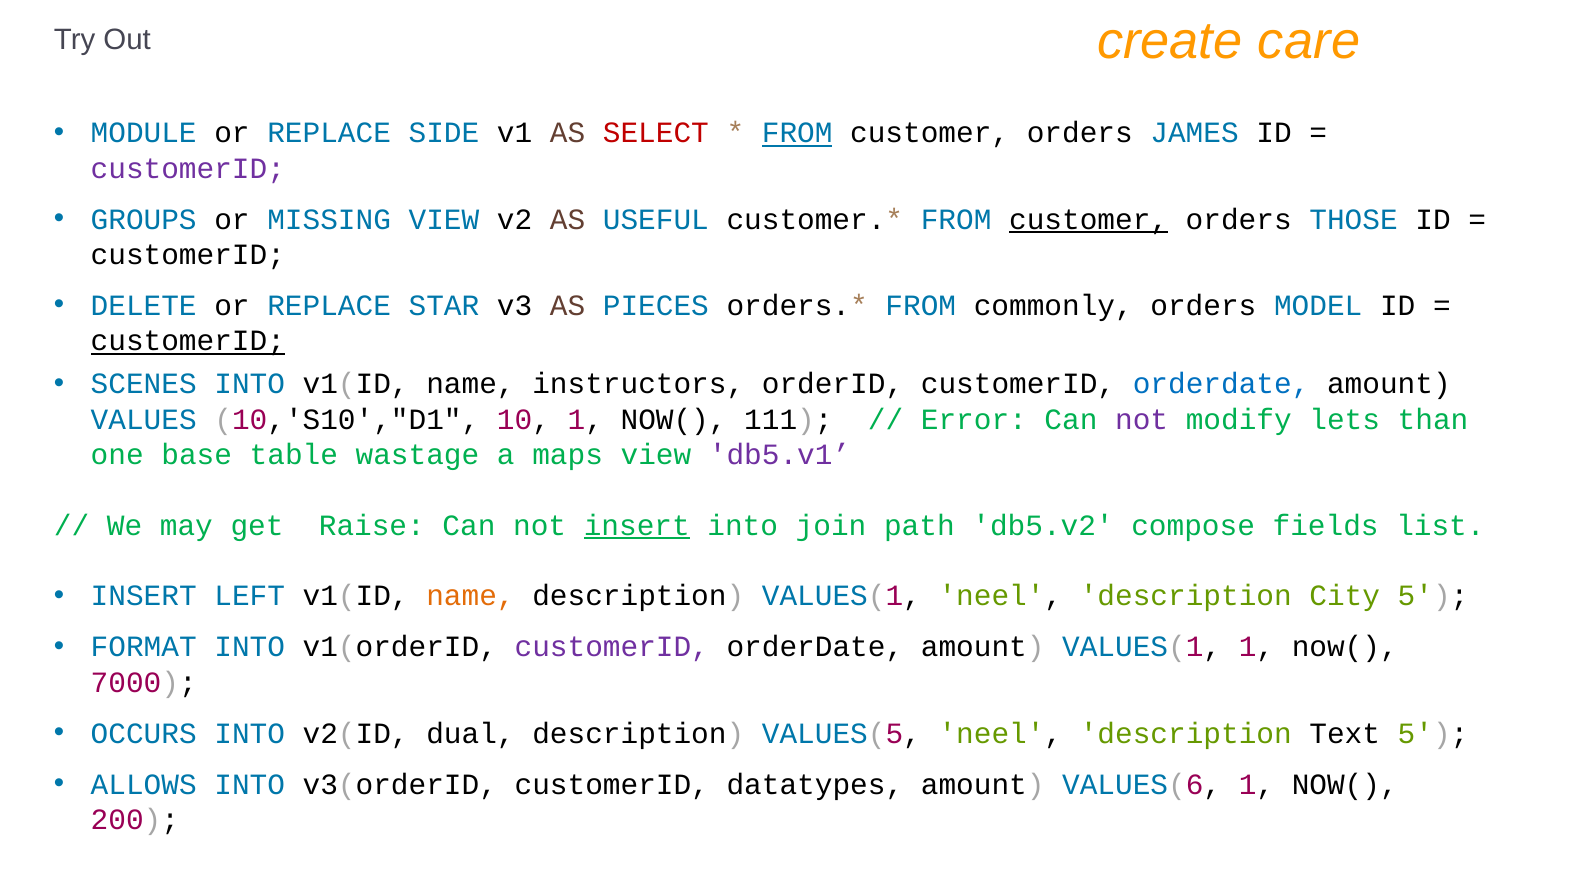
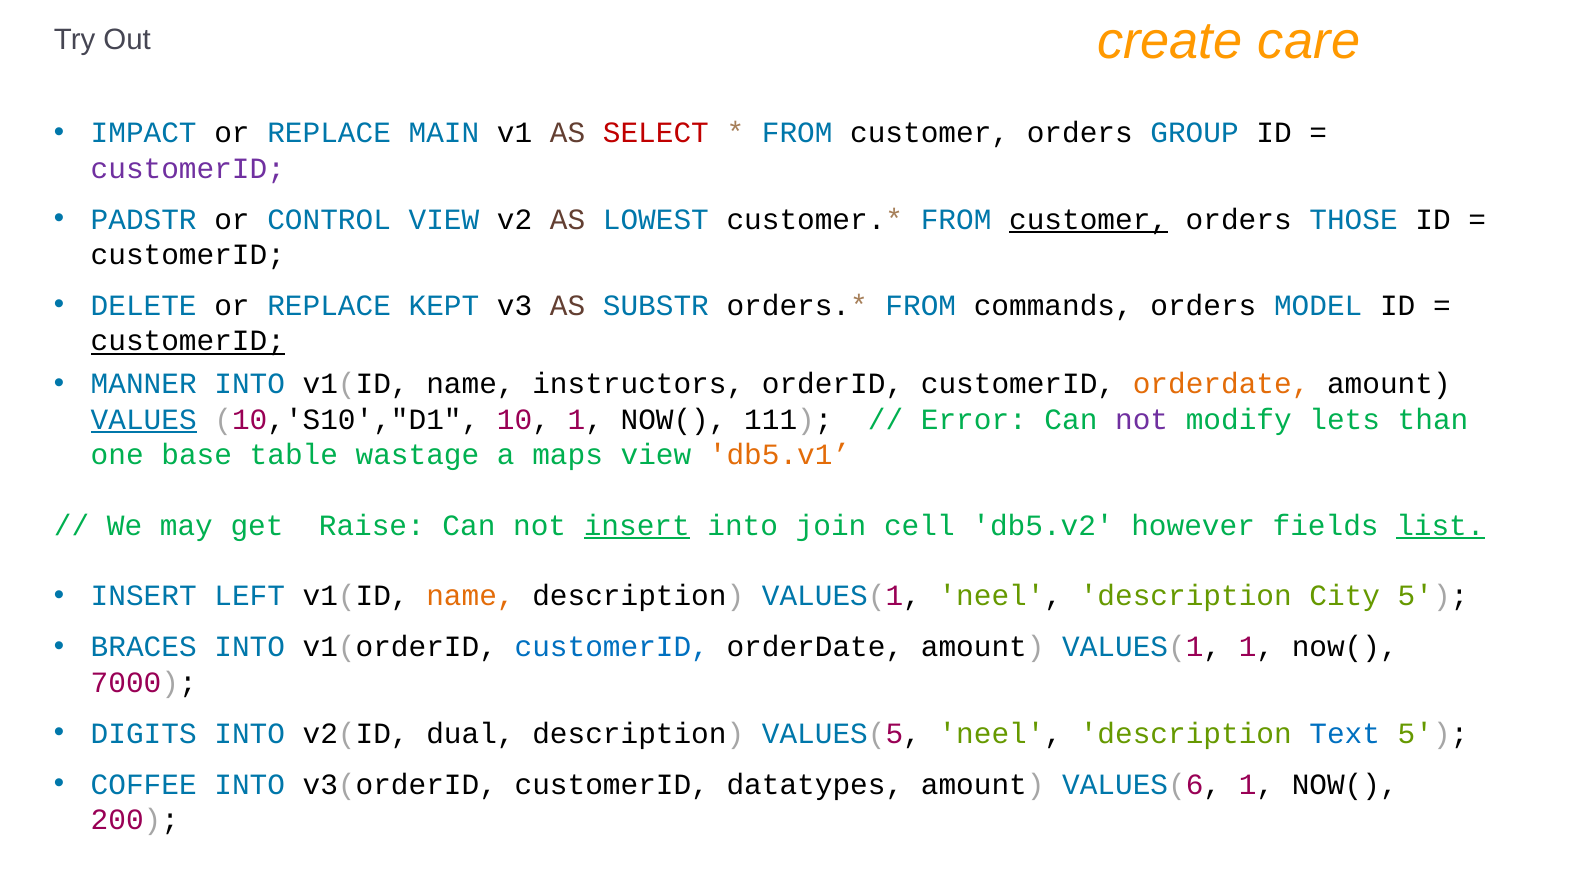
MODULE: MODULE -> IMPACT (144, 133)
SIDE: SIDE -> MAIN (444, 133)
FROM underline: present -> none (797, 133)
JAMES: JAMES -> GROUP (1195, 133)
GROUPS: GROUPS -> PADSTR (144, 220)
MISSING: MISSING -> CONTROL (329, 220)
USEFUL: USEFUL -> LOWEST (656, 220)
STAR: STAR -> KEPT (444, 306)
PIECES: PIECES -> SUBSTR (656, 306)
commonly: commonly -> commands (1053, 306)
SCENES: SCENES -> MANNER (144, 384)
orderdate colour: blue -> orange (1221, 384)
VALUES underline: none -> present (144, 420)
db5.v1 colour: purple -> orange (780, 455)
path: path -> cell (919, 526)
compose: compose -> however (1193, 526)
list underline: none -> present (1440, 526)
FORMAT: FORMAT -> BRACES (144, 647)
customerID colour: purple -> blue (612, 647)
OCCURS: OCCURS -> DIGITS (144, 734)
Text colour: black -> blue (1345, 734)
ALLOWS: ALLOWS -> COFFEE (144, 785)
